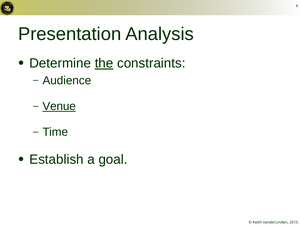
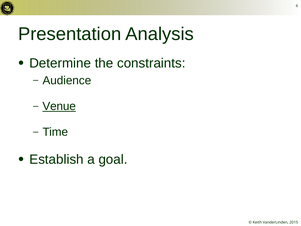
the underline: present -> none (104, 63)
